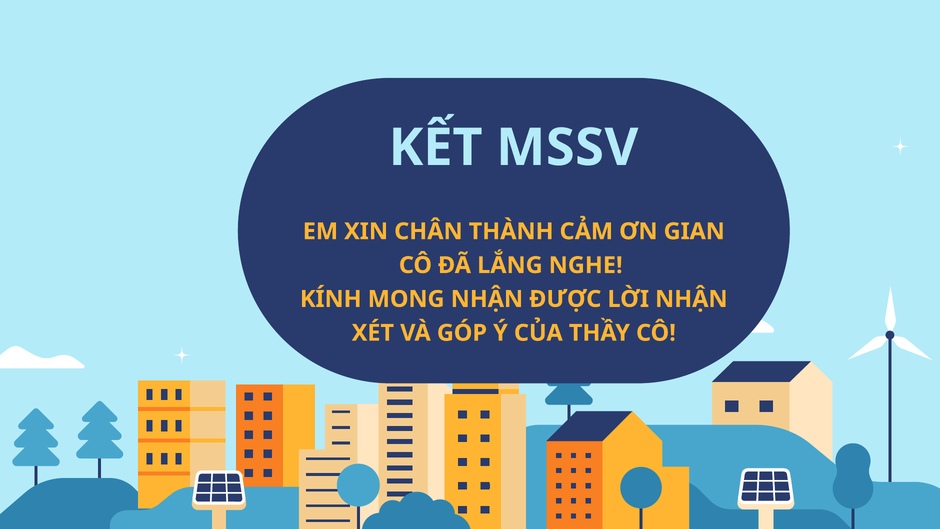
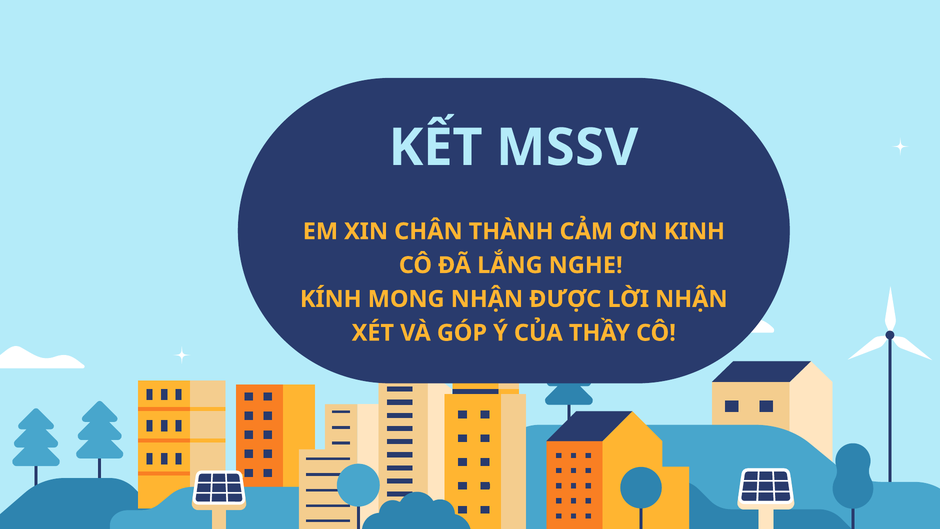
GIAN: GIAN -> KINH (694, 231)
